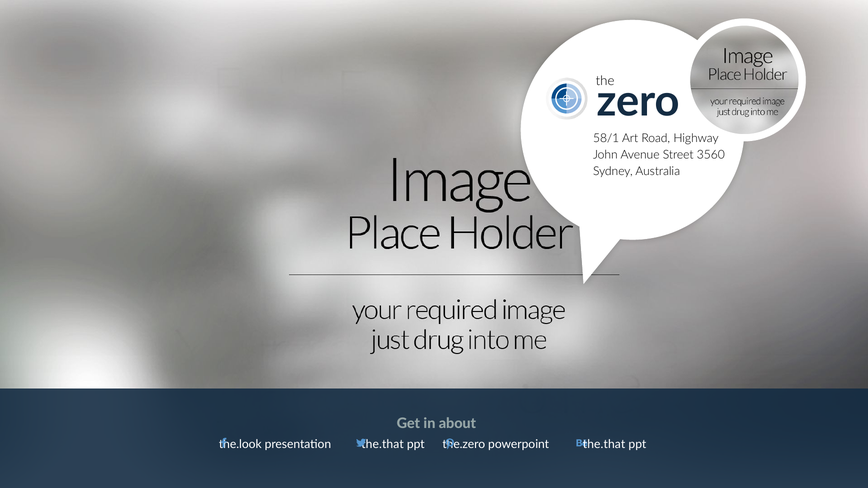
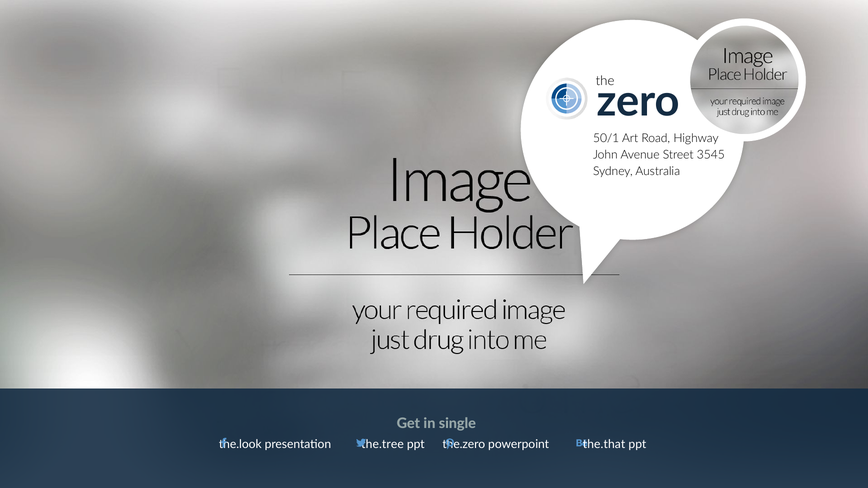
58/1: 58/1 -> 50/1 (606, 138)
3560: 3560 -> 3545 (711, 155)
about: about -> single (457, 424)
presentation the.that: the.that -> the.tree (383, 445)
